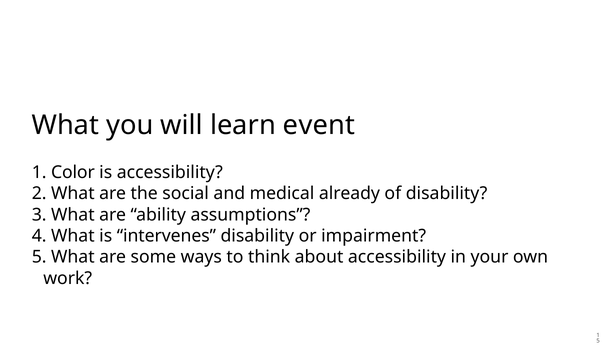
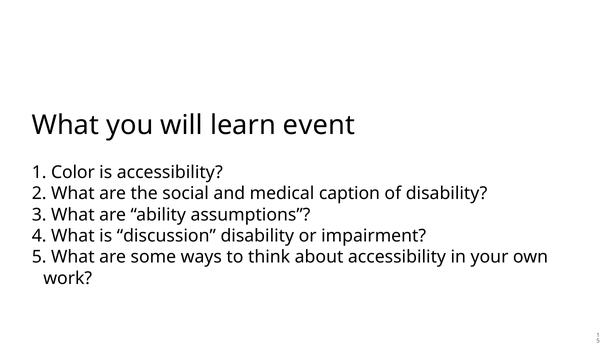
already: already -> caption (349, 193)
intervenes: intervenes -> discussion (166, 236)
